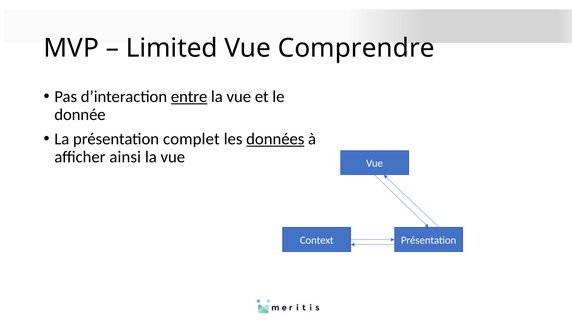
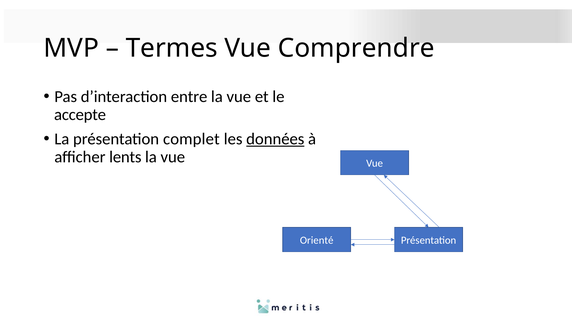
Limited: Limited -> Termes (172, 48)
entre underline: present -> none (189, 97)
donnée: donnée -> accepte (80, 115)
ainsi: ainsi -> lents (125, 157)
Context: Context -> Orienté (317, 240)
